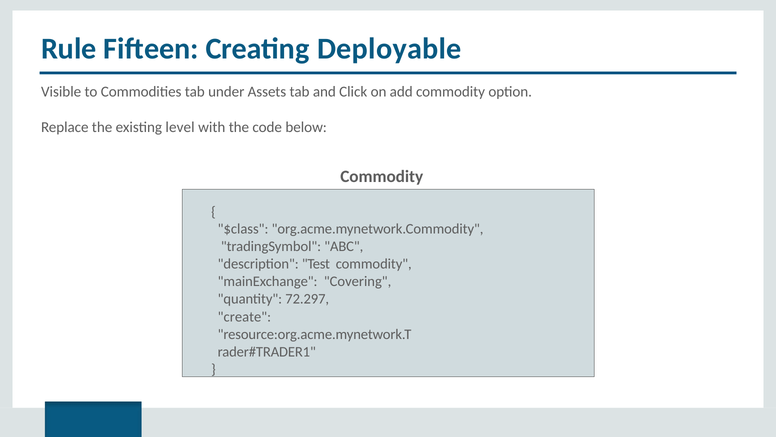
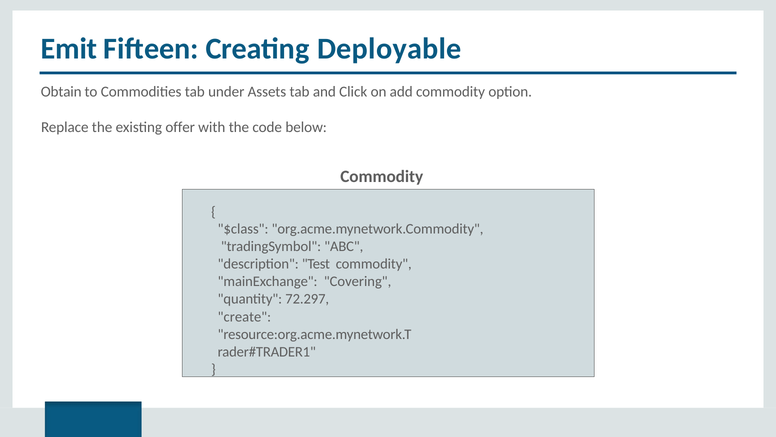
Rule: Rule -> Emit (69, 49)
Visible: Visible -> Obtain (61, 92)
level: level -> offer (180, 127)
